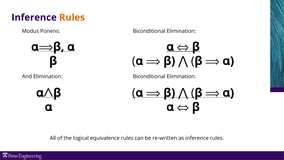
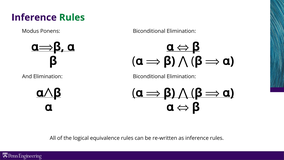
Rules colour: orange -> green (72, 17)
